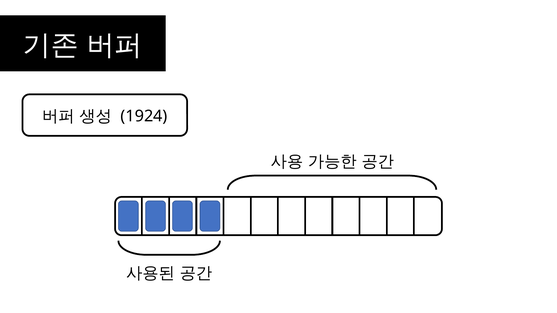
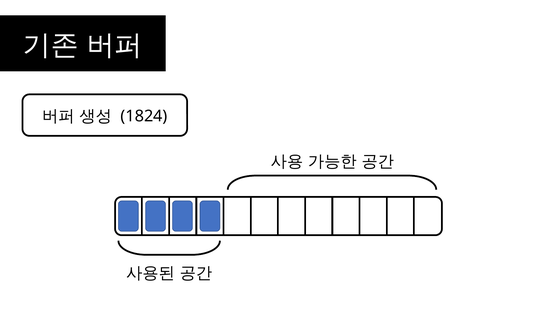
1924: 1924 -> 1824 (144, 116)
